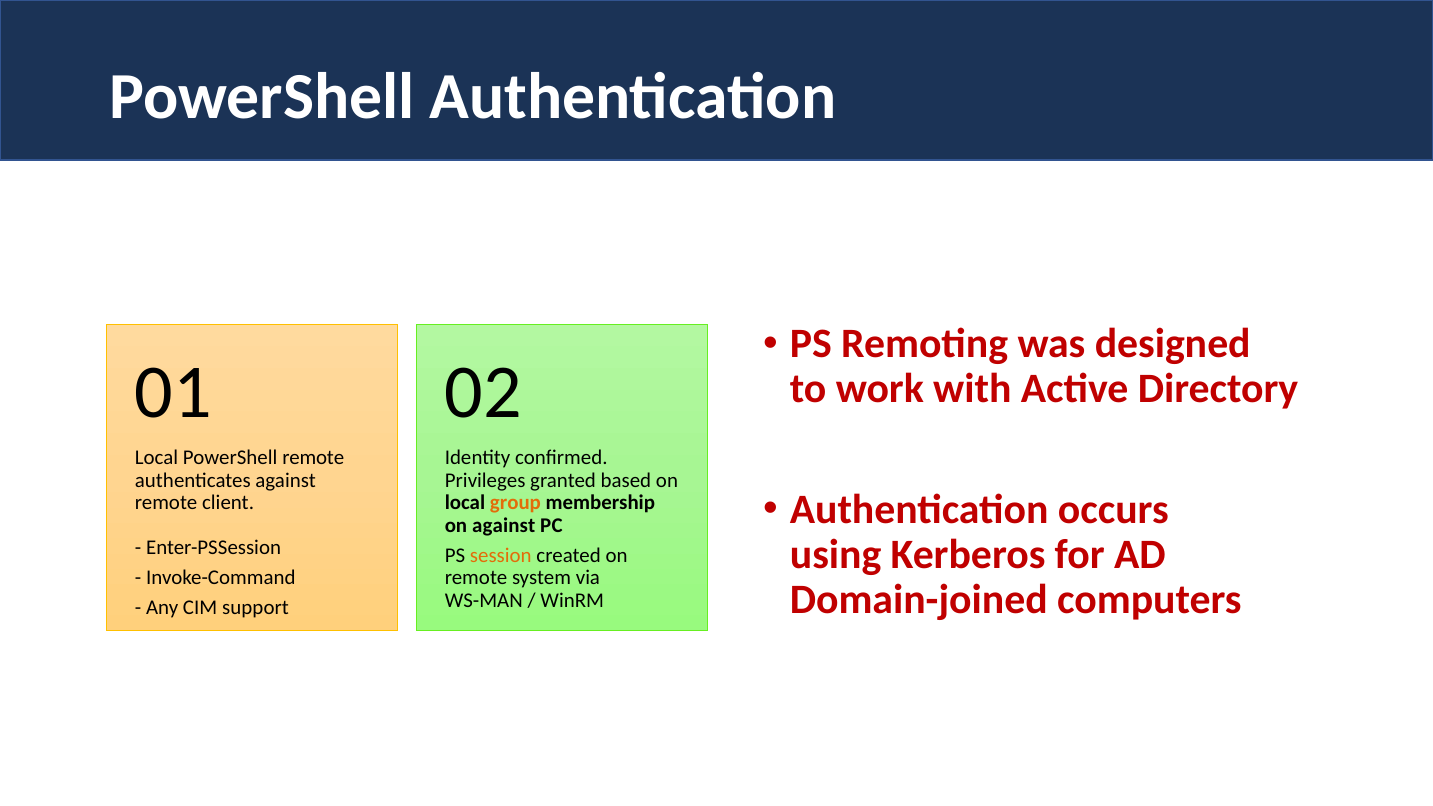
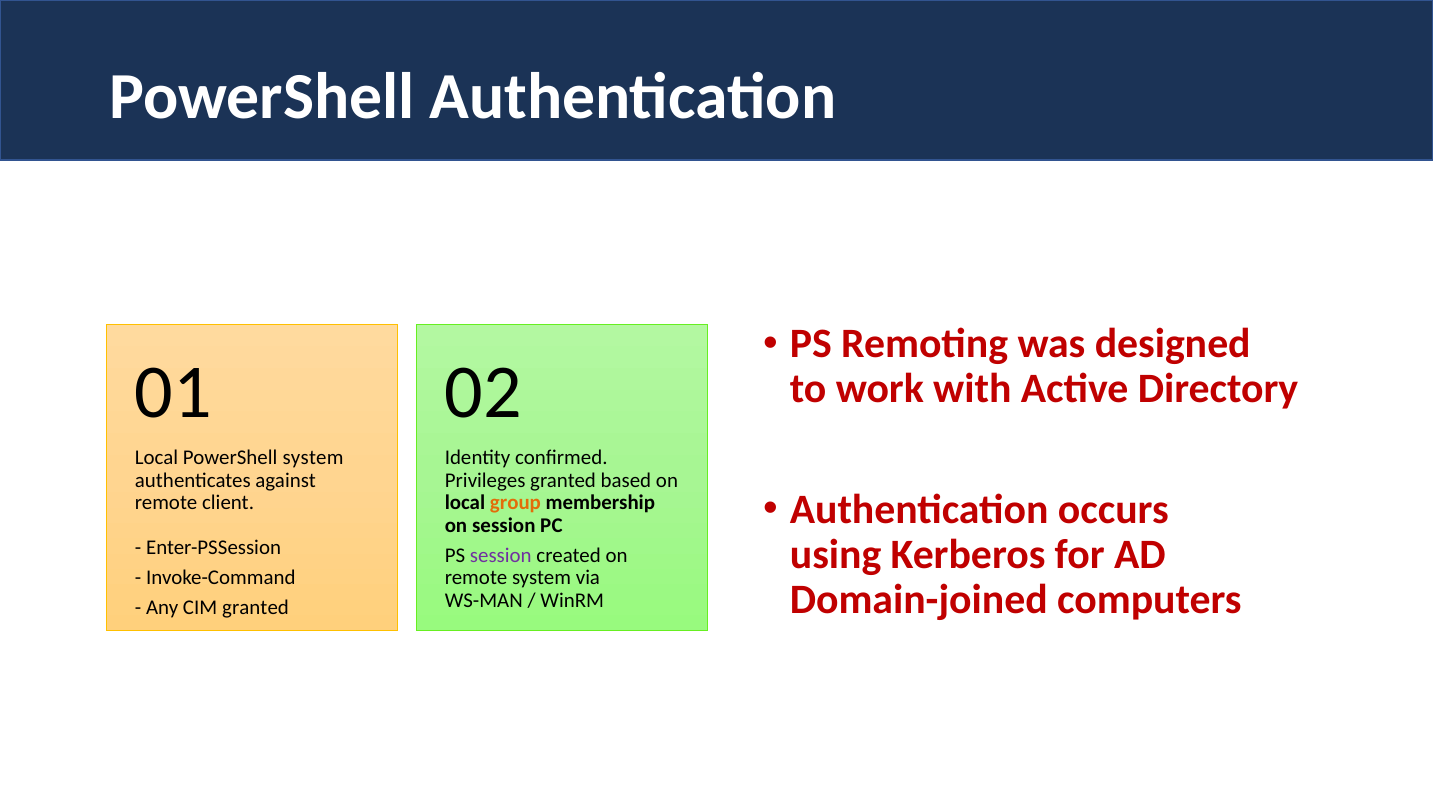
PowerShell remote: remote -> system (313, 458)
on against: against -> session (504, 525)
session colour: orange -> purple (501, 555)
CIM support: support -> granted (256, 608)
